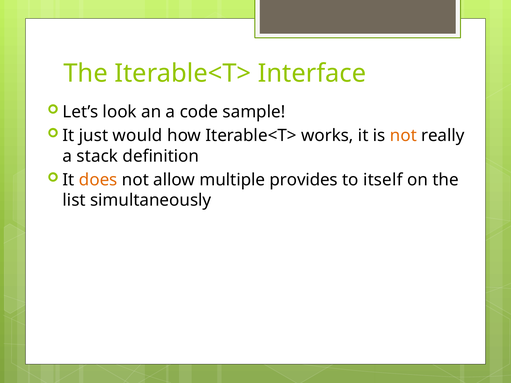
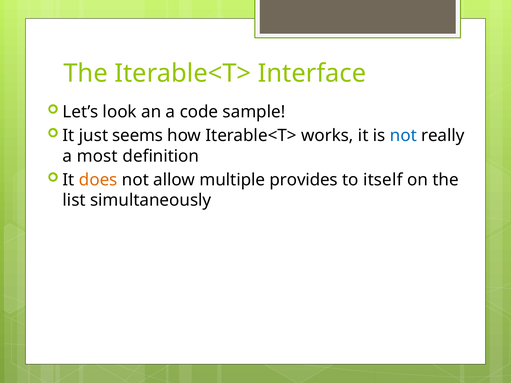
would: would -> seems (138, 136)
not colour: orange -> blue (403, 136)
stack: stack -> most (97, 156)
